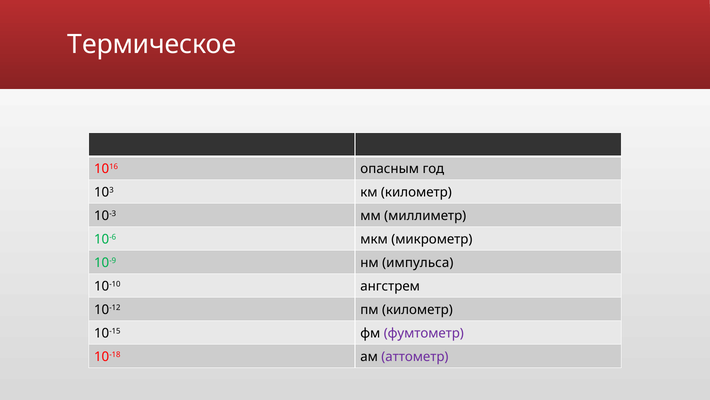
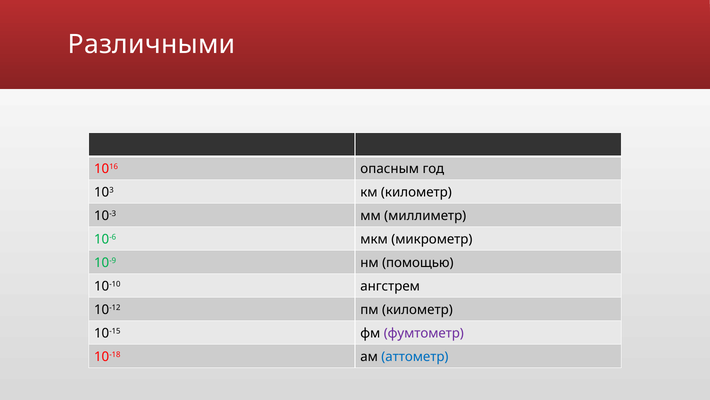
Термическое: Термическое -> Различными (152, 44)
импульса: импульса -> помощью (418, 262)
аттометр colour: purple -> blue (415, 356)
